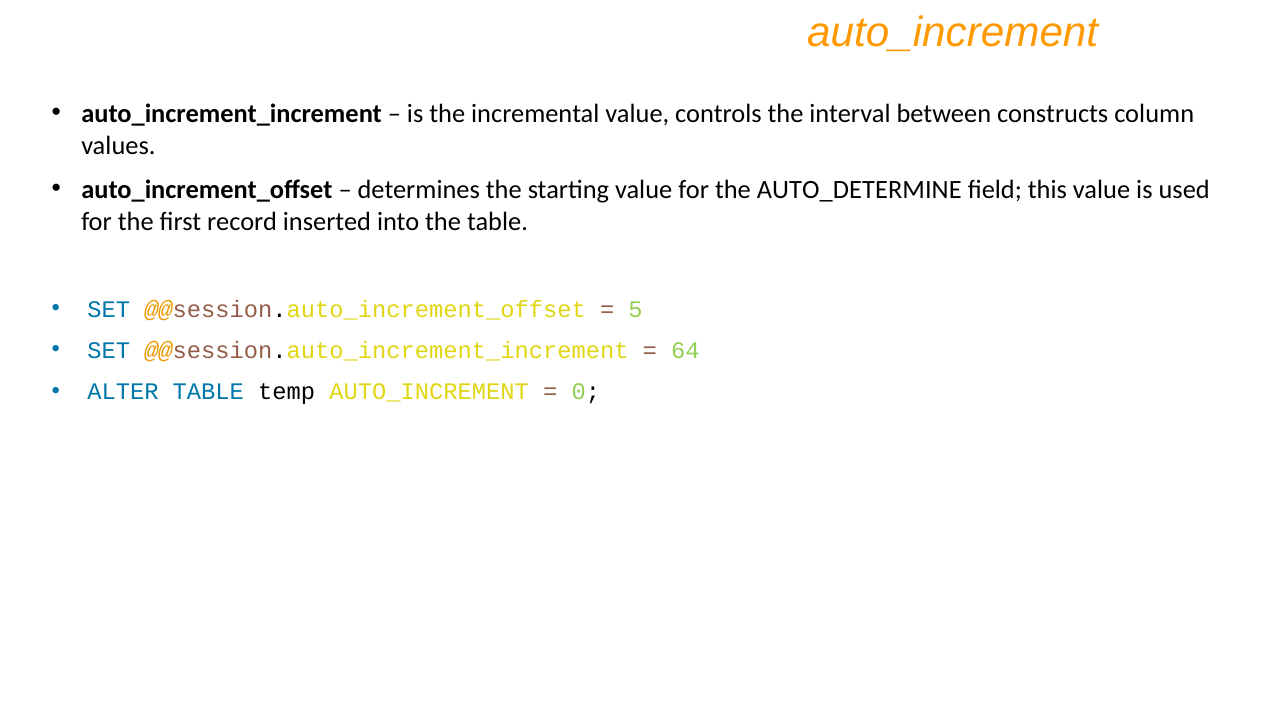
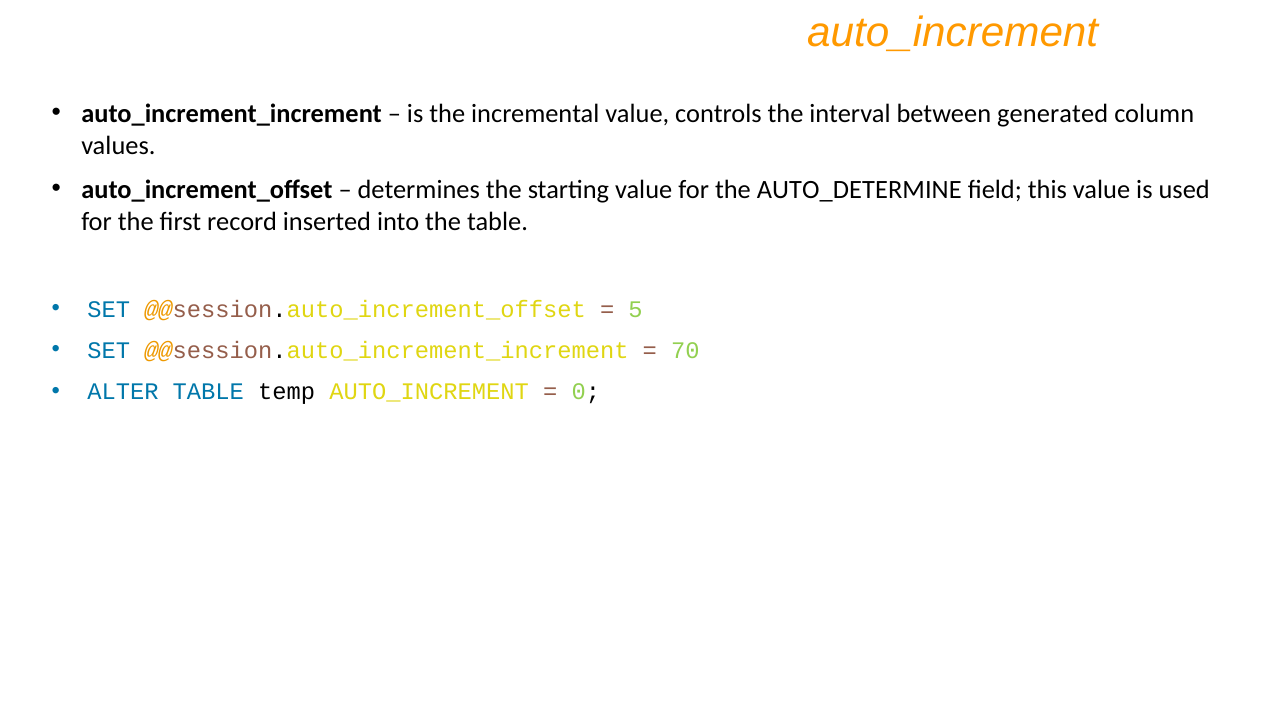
constructs: constructs -> generated (1053, 114)
64: 64 -> 70 (685, 350)
